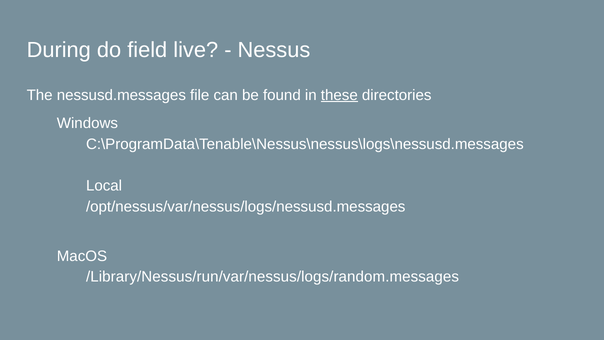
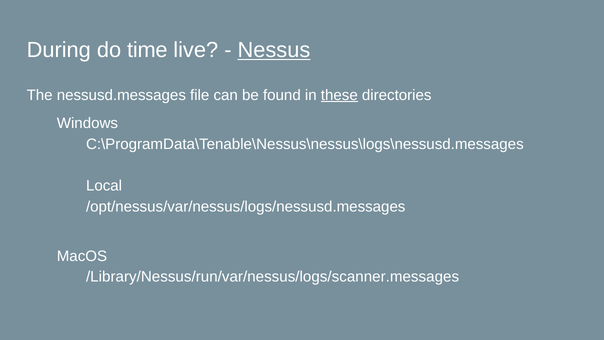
field: field -> time (147, 50)
Nessus underline: none -> present (274, 50)
/Library/Nessus/run/var/nessus/logs/random.messages: /Library/Nessus/run/var/nessus/logs/random.messages -> /Library/Nessus/run/var/nessus/logs/scanner.messages (273, 277)
